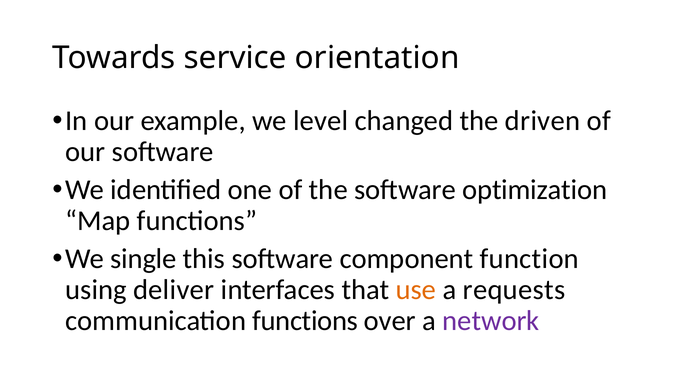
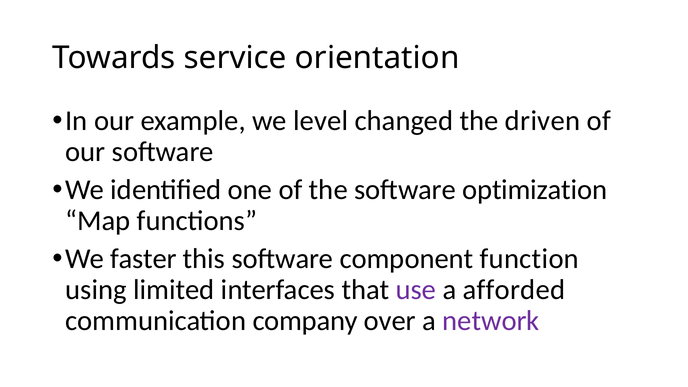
single: single -> faster (144, 259)
deliver: deliver -> limited (174, 290)
use colour: orange -> purple (416, 290)
requests: requests -> afforded (514, 290)
communication functions: functions -> company (305, 321)
